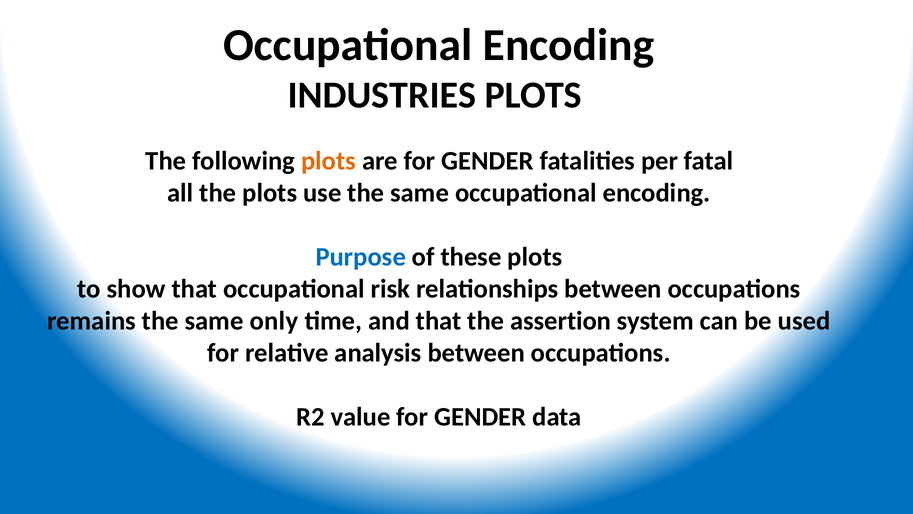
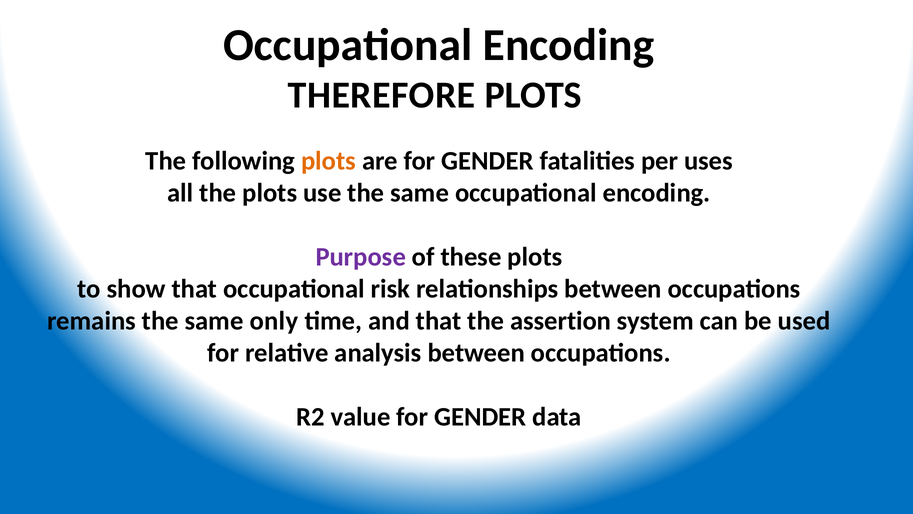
INDUSTRIES: INDUSTRIES -> THEREFORE (382, 95)
fatal: fatal -> uses (708, 161)
Purpose colour: blue -> purple (361, 257)
